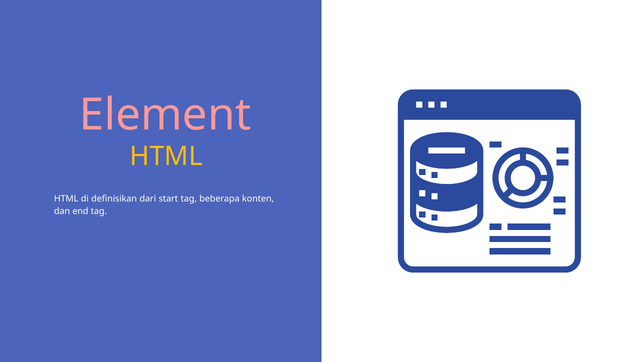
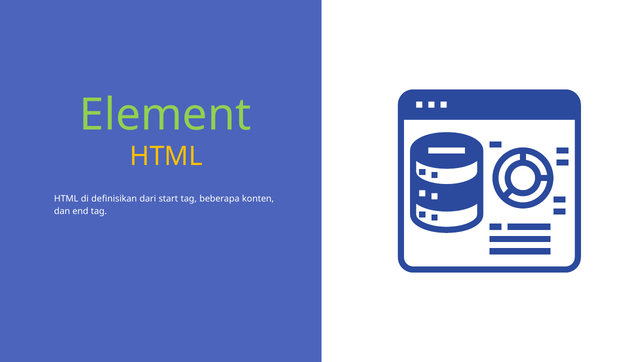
Element colour: pink -> light green (165, 115)
